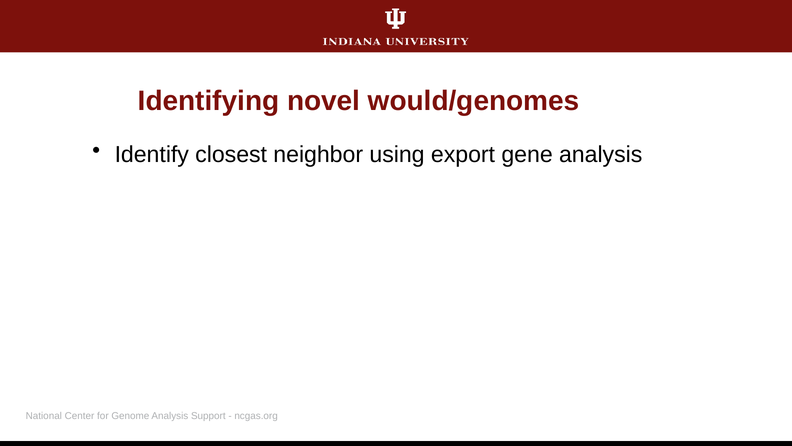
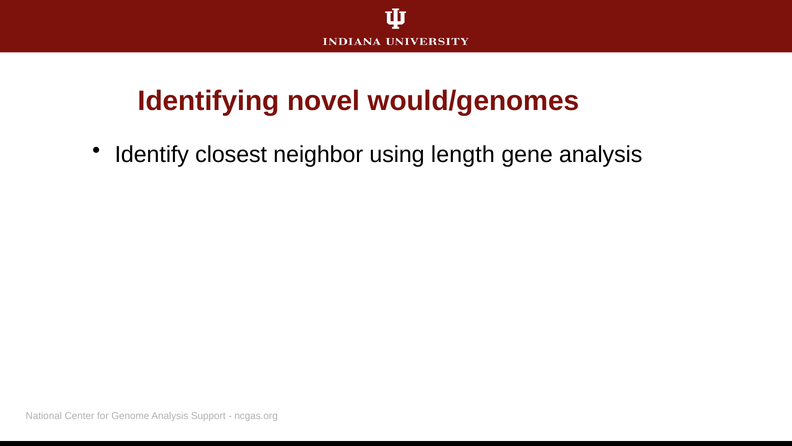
export: export -> length (463, 154)
